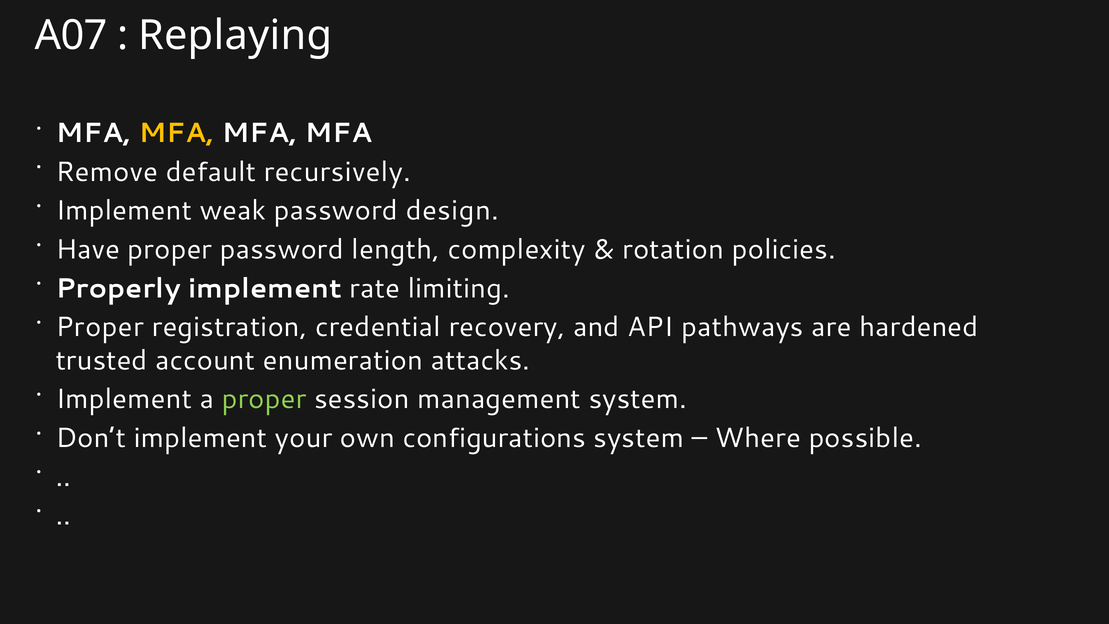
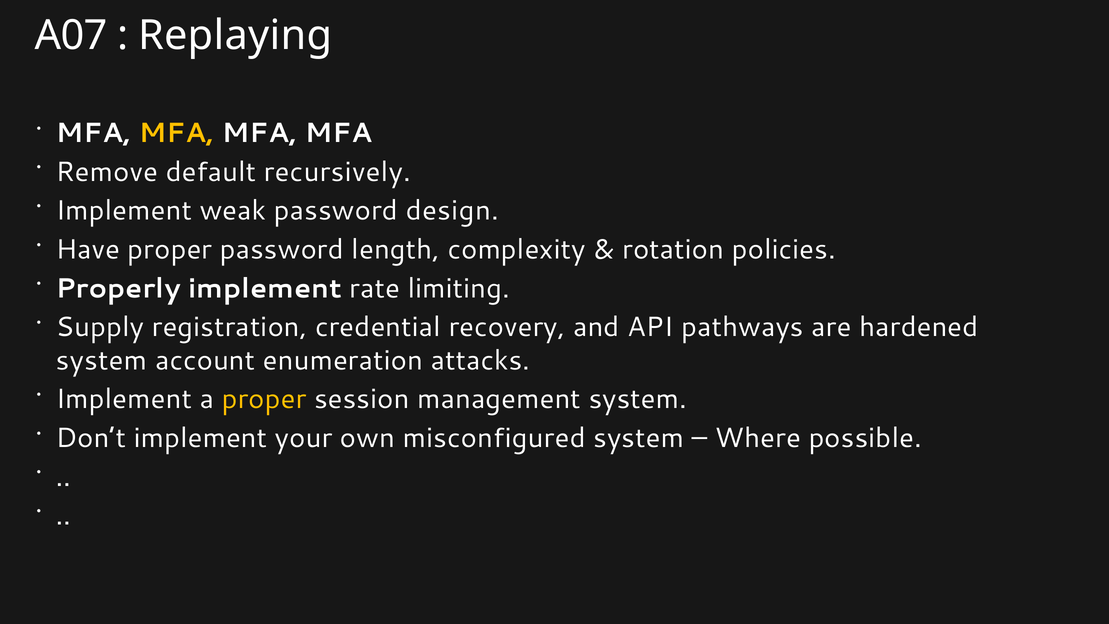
Proper: Proper -> Supply (100, 327)
trusted: trusted -> system (101, 360)
proper colour: light green -> yellow (264, 399)
configurations: configurations -> misconfigured (494, 438)
